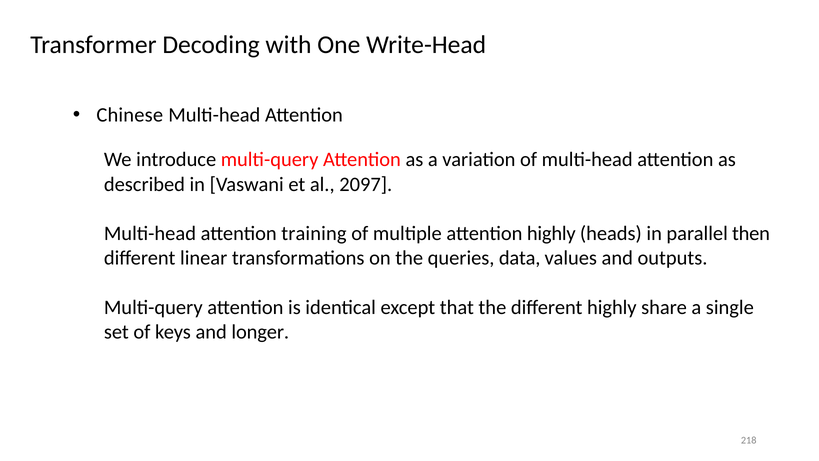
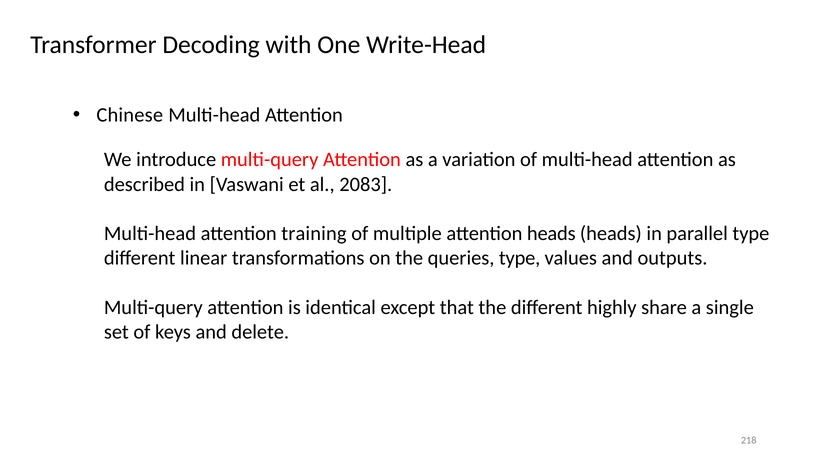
2097: 2097 -> 2083 (366, 184)
attention highly: highly -> heads (551, 233)
parallel then: then -> type (751, 233)
queries data: data -> type (520, 258)
longer: longer -> delete (260, 332)
